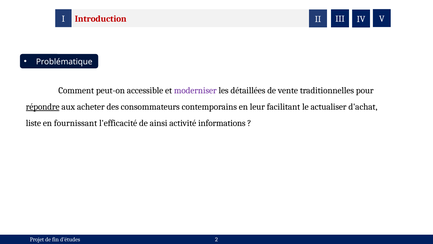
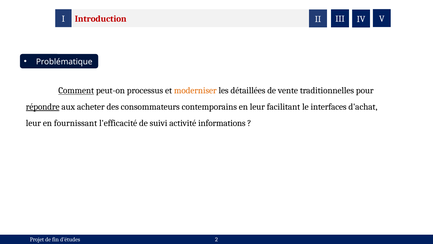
Comment underline: none -> present (76, 90)
accessible: accessible -> processus (145, 90)
moderniser colour: purple -> orange (195, 90)
actualiser: actualiser -> interfaces (329, 107)
liste: liste -> leur (33, 123)
ainsi: ainsi -> suivi (159, 123)
